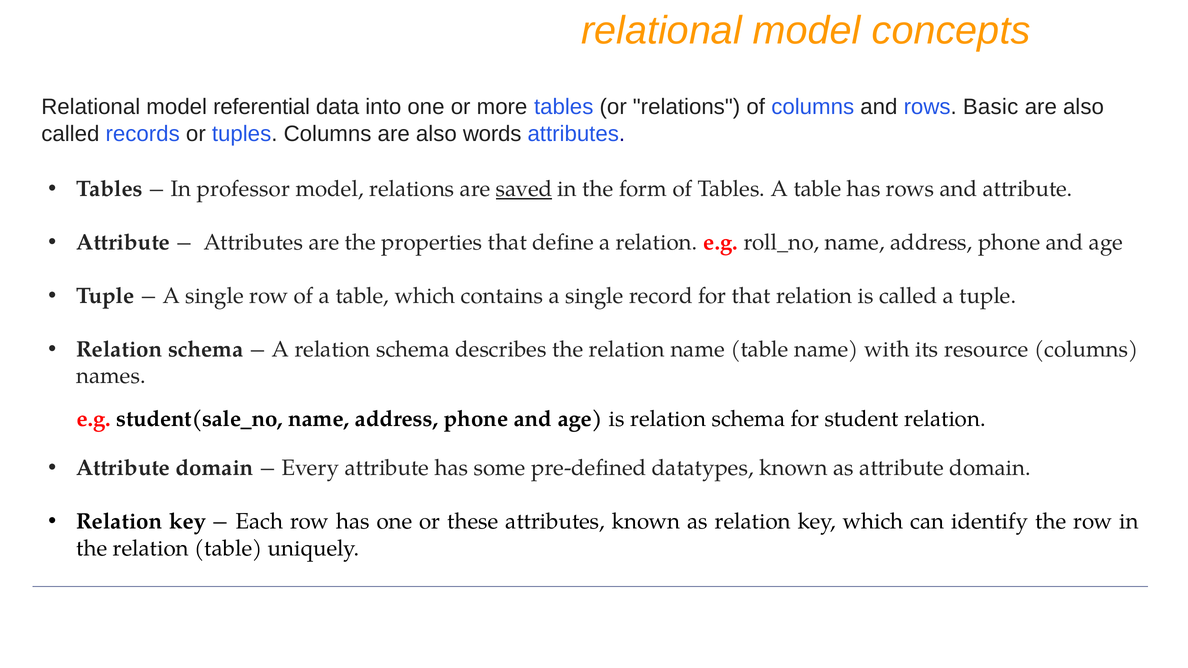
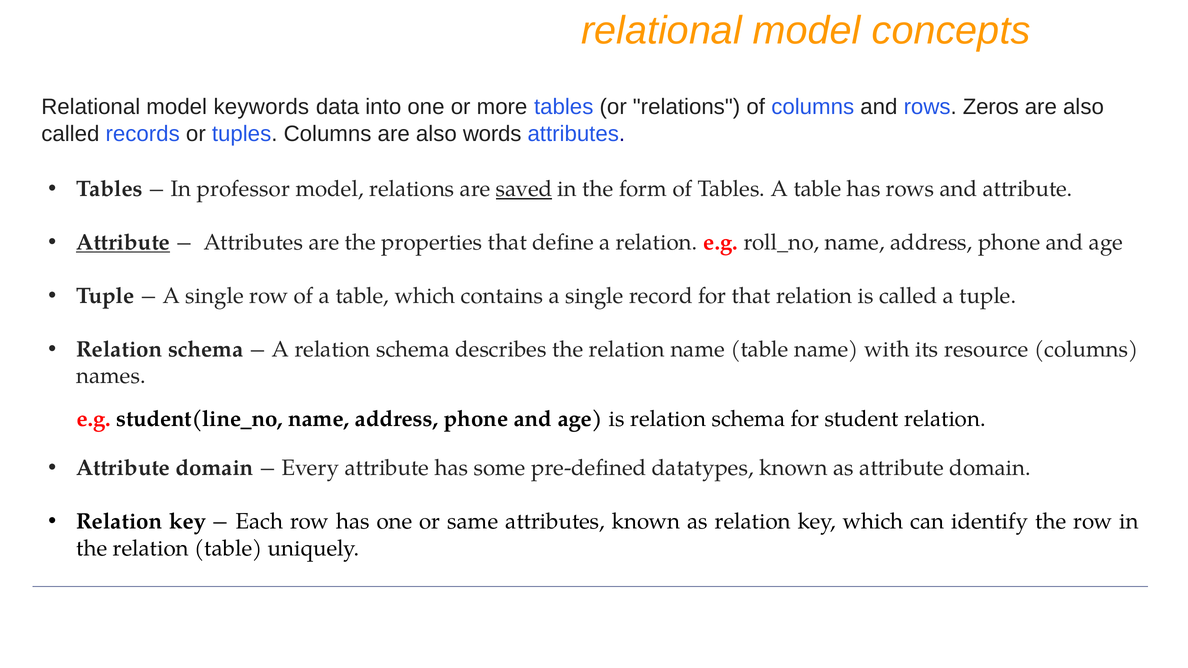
referential: referential -> keywords (261, 107)
Basic: Basic -> Zeros (991, 107)
Attribute underline: none -> present (123, 243)
student(sale_no: student(sale_no -> student(line_no (200, 419)
these: these -> same (473, 522)
